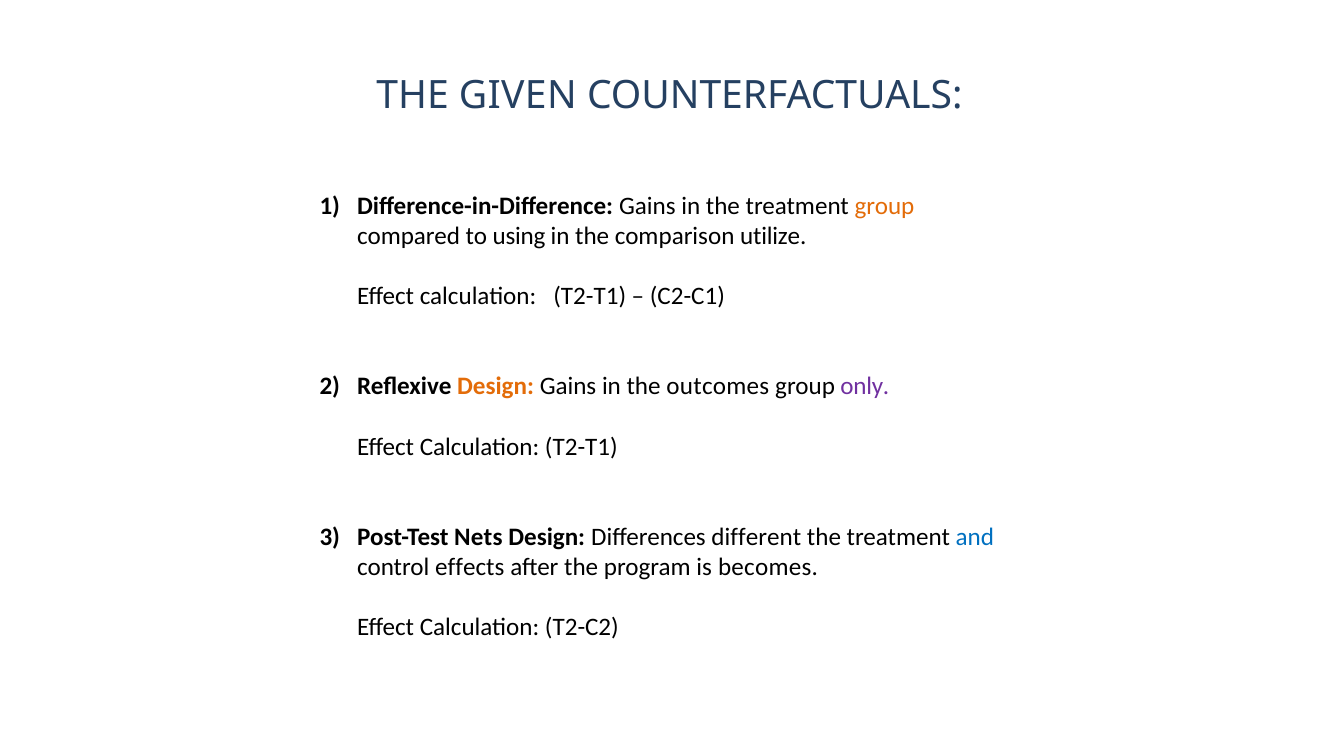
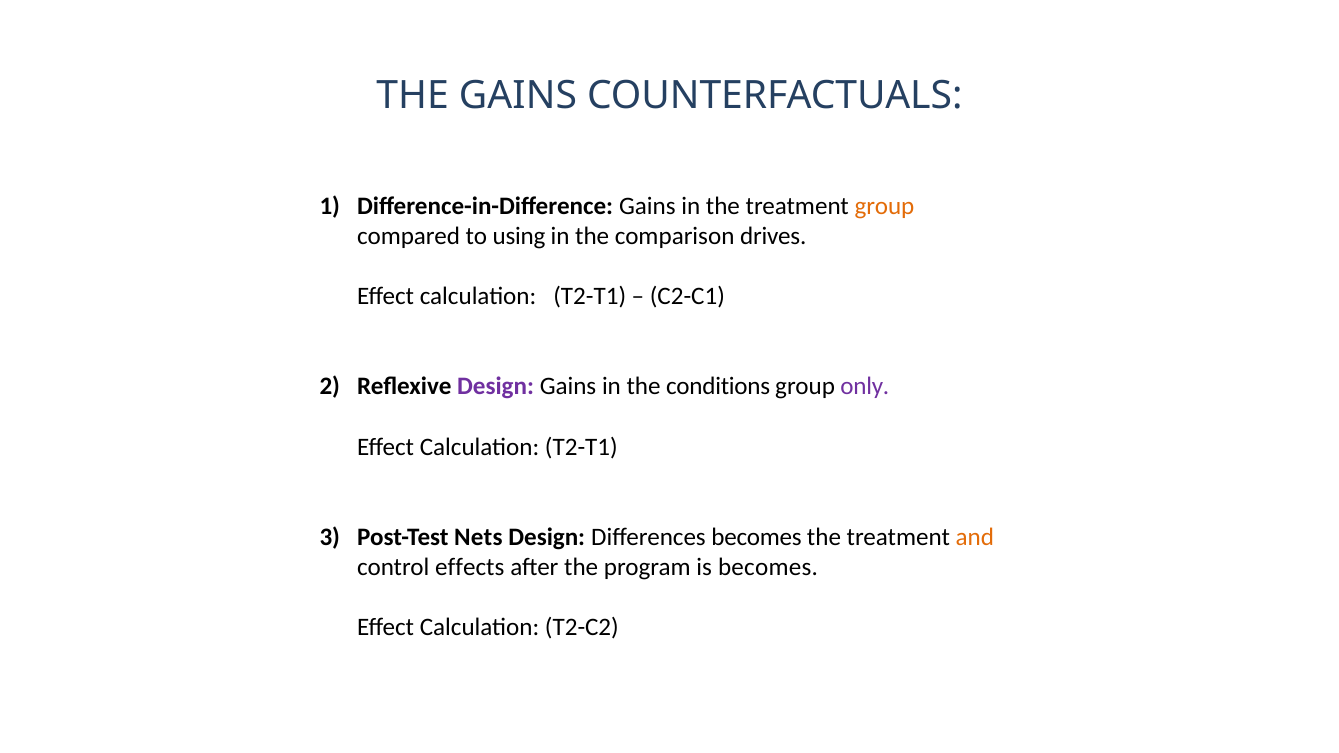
THE GIVEN: GIVEN -> GAINS (518, 96)
utilize: utilize -> drives (773, 236)
Design colour: orange -> purple (495, 387)
outcomes: outcomes -> conditions (718, 387)
Differences different: different -> becomes (757, 537)
and colour: blue -> orange (975, 537)
